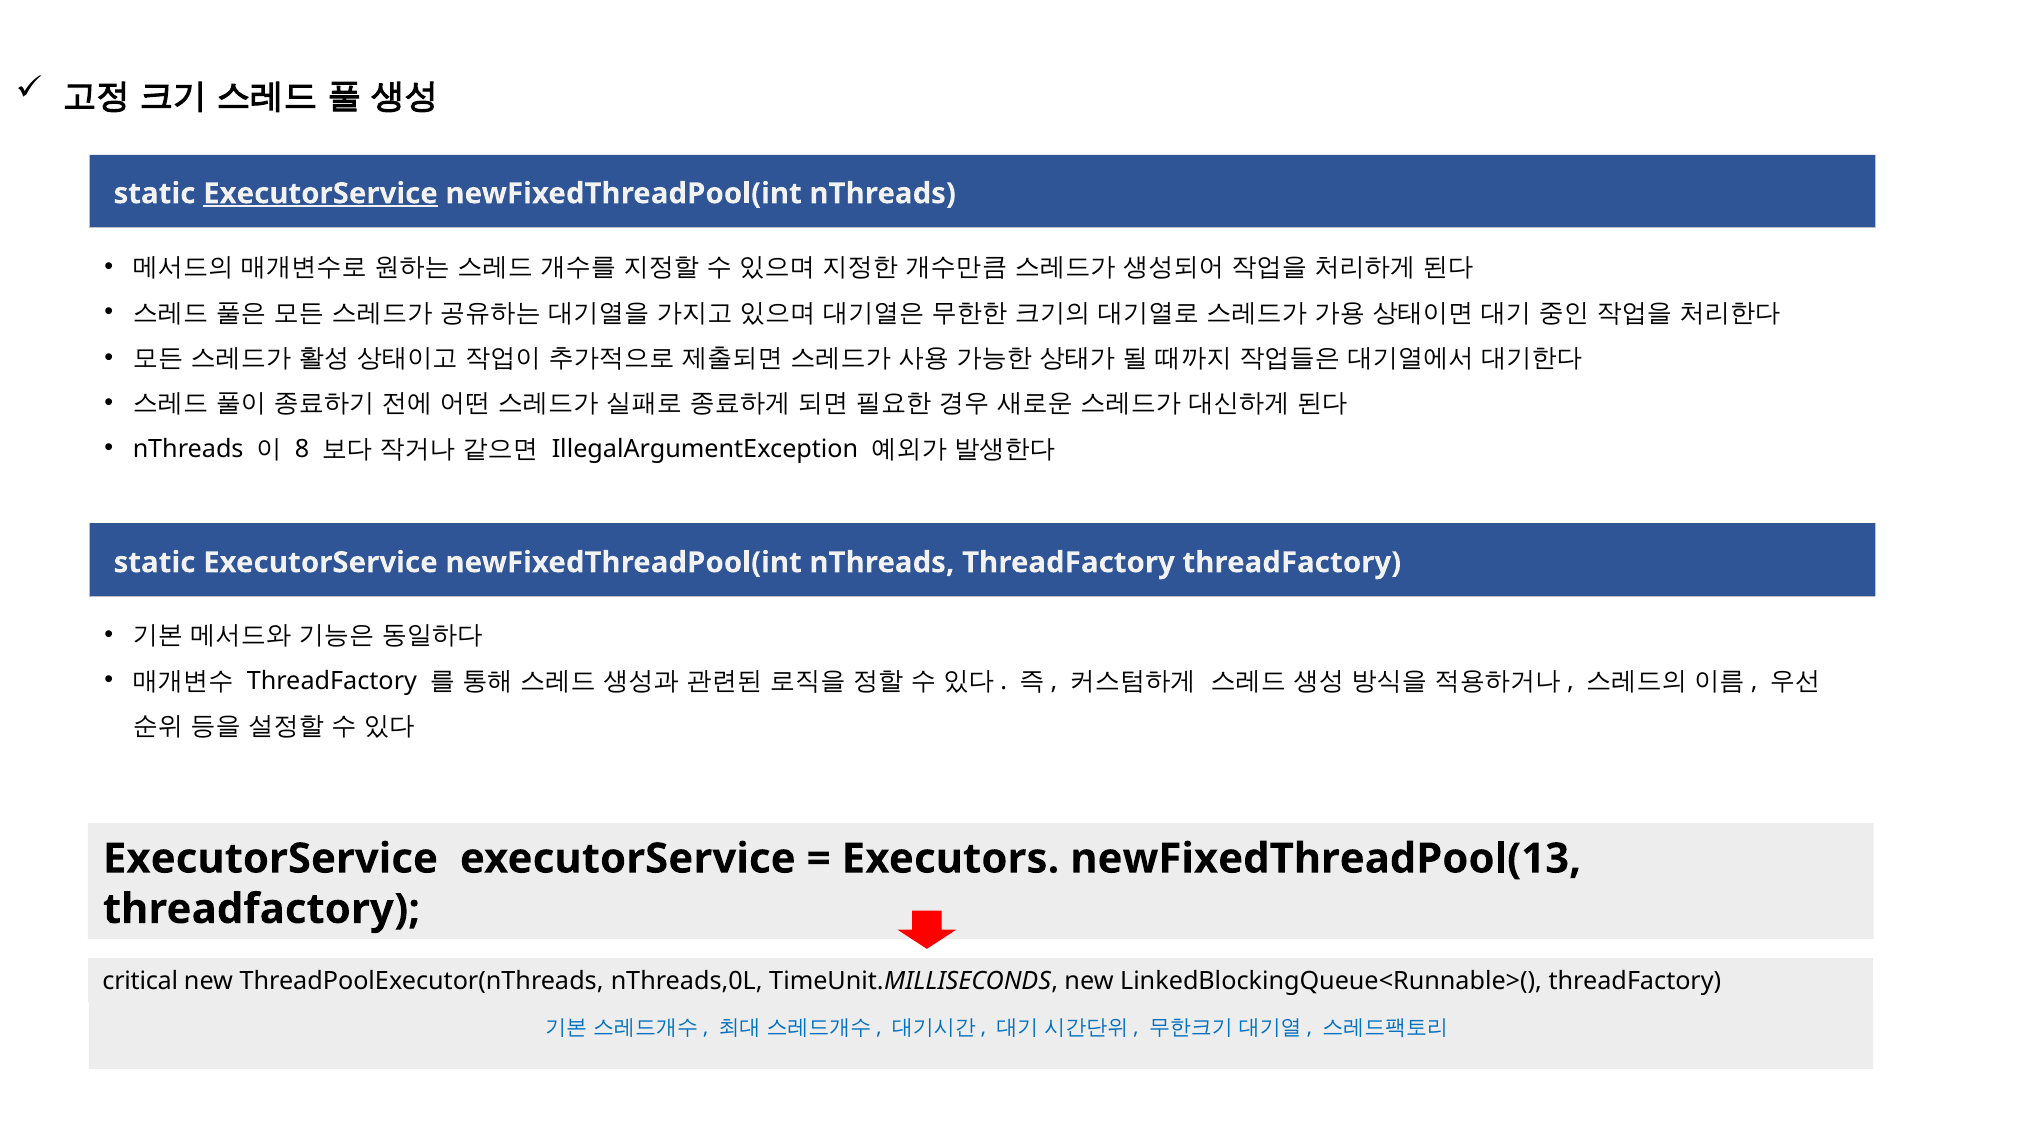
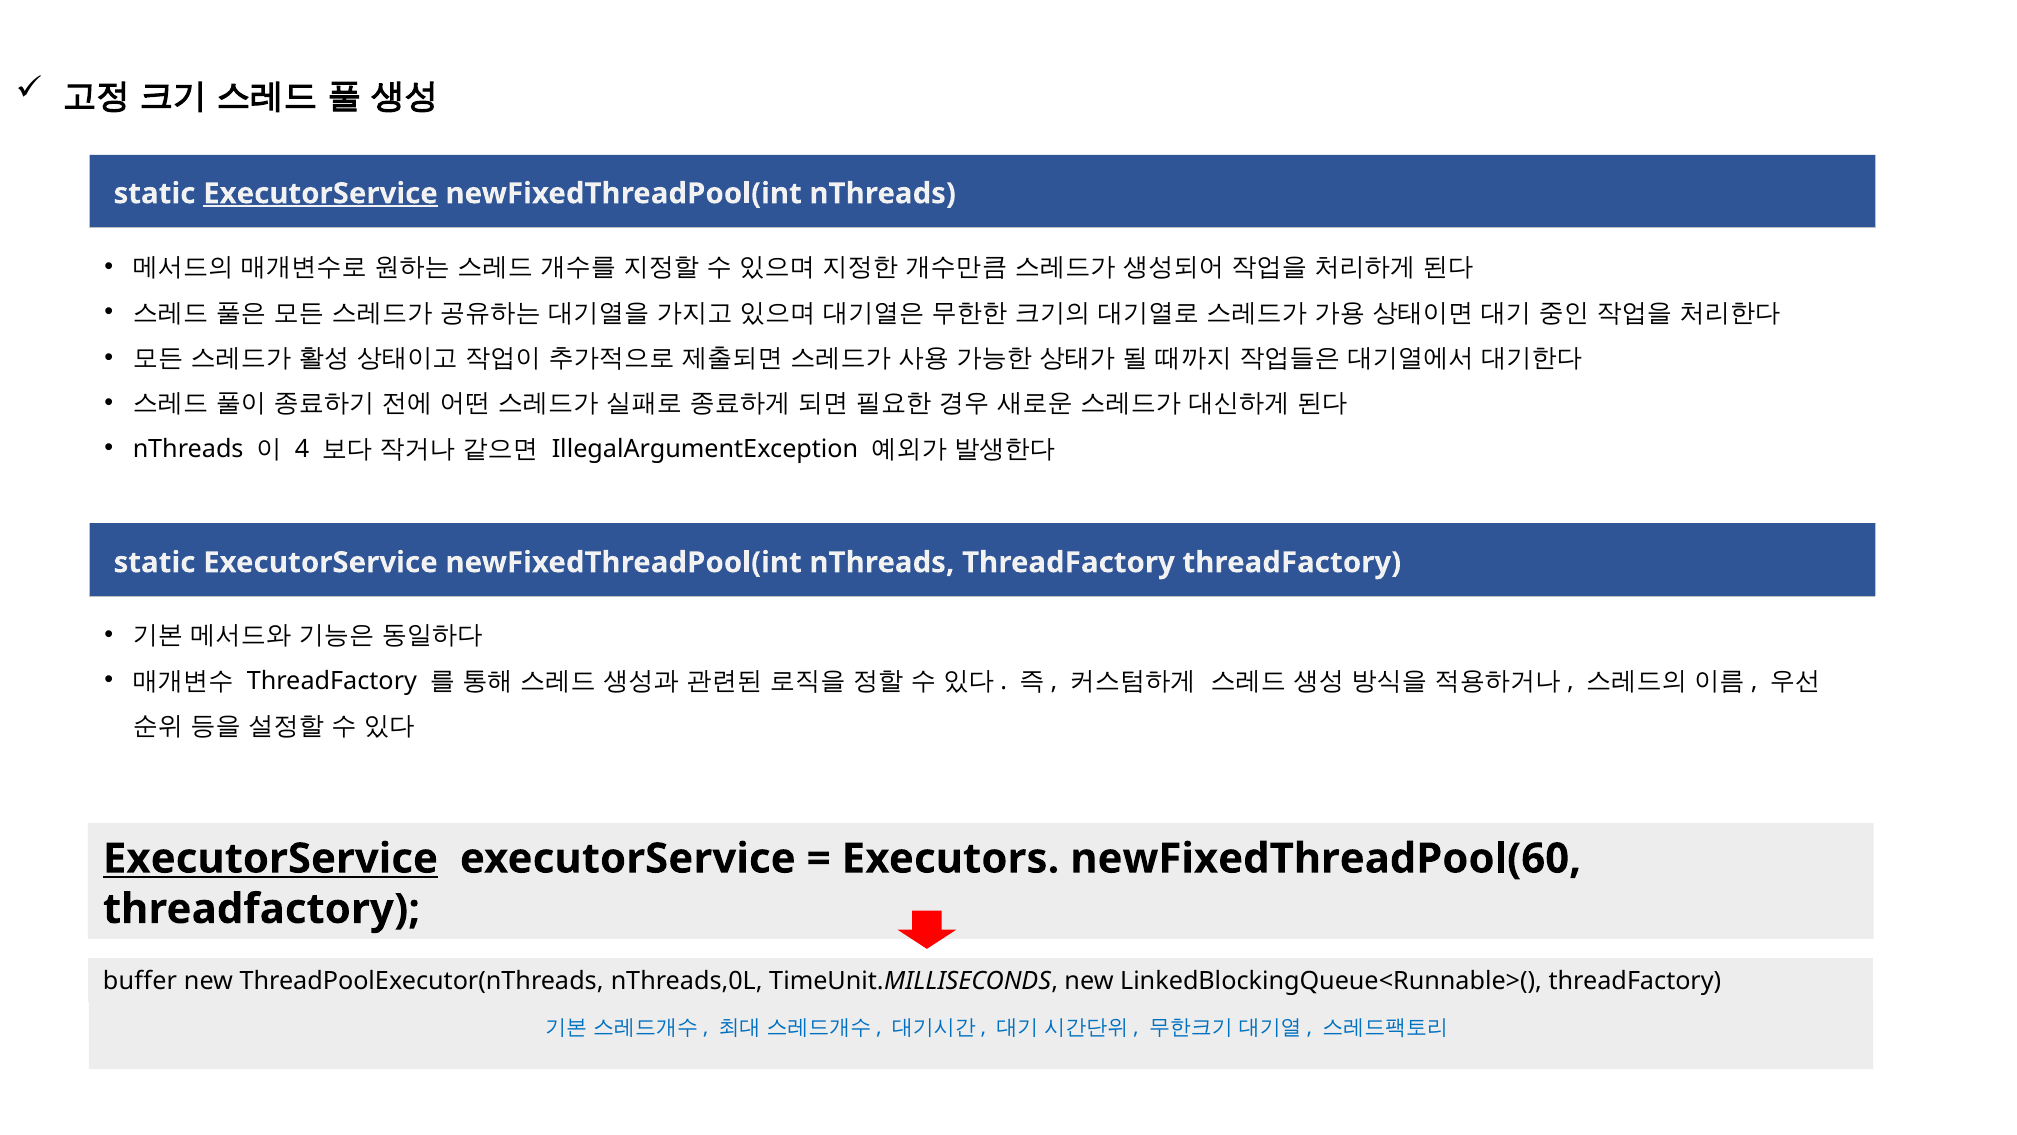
8: 8 -> 4 (302, 449)
ExecutorService underline: none -> present (270, 858)
newFixedThreadPool(13: newFixedThreadPool(13 -> newFixedThreadPool(60 (1326, 858)
critical: critical -> buffer (140, 981)
